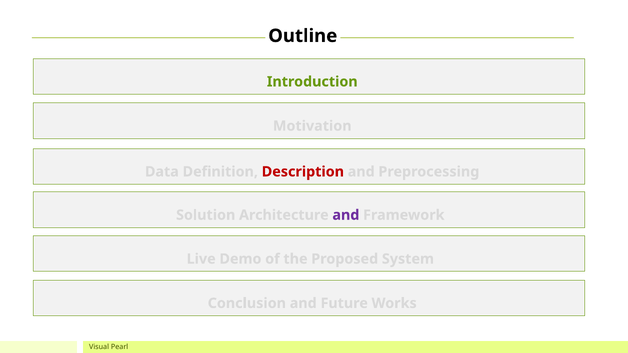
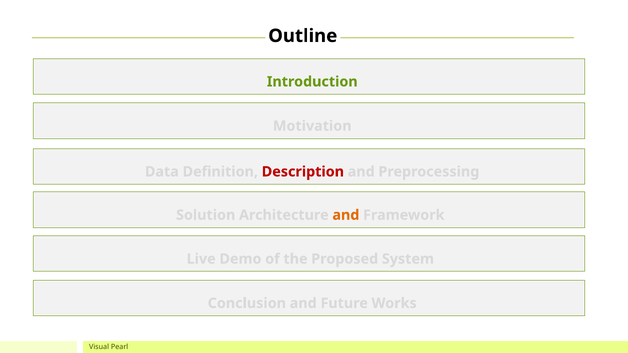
and colour: purple -> orange (346, 215)
